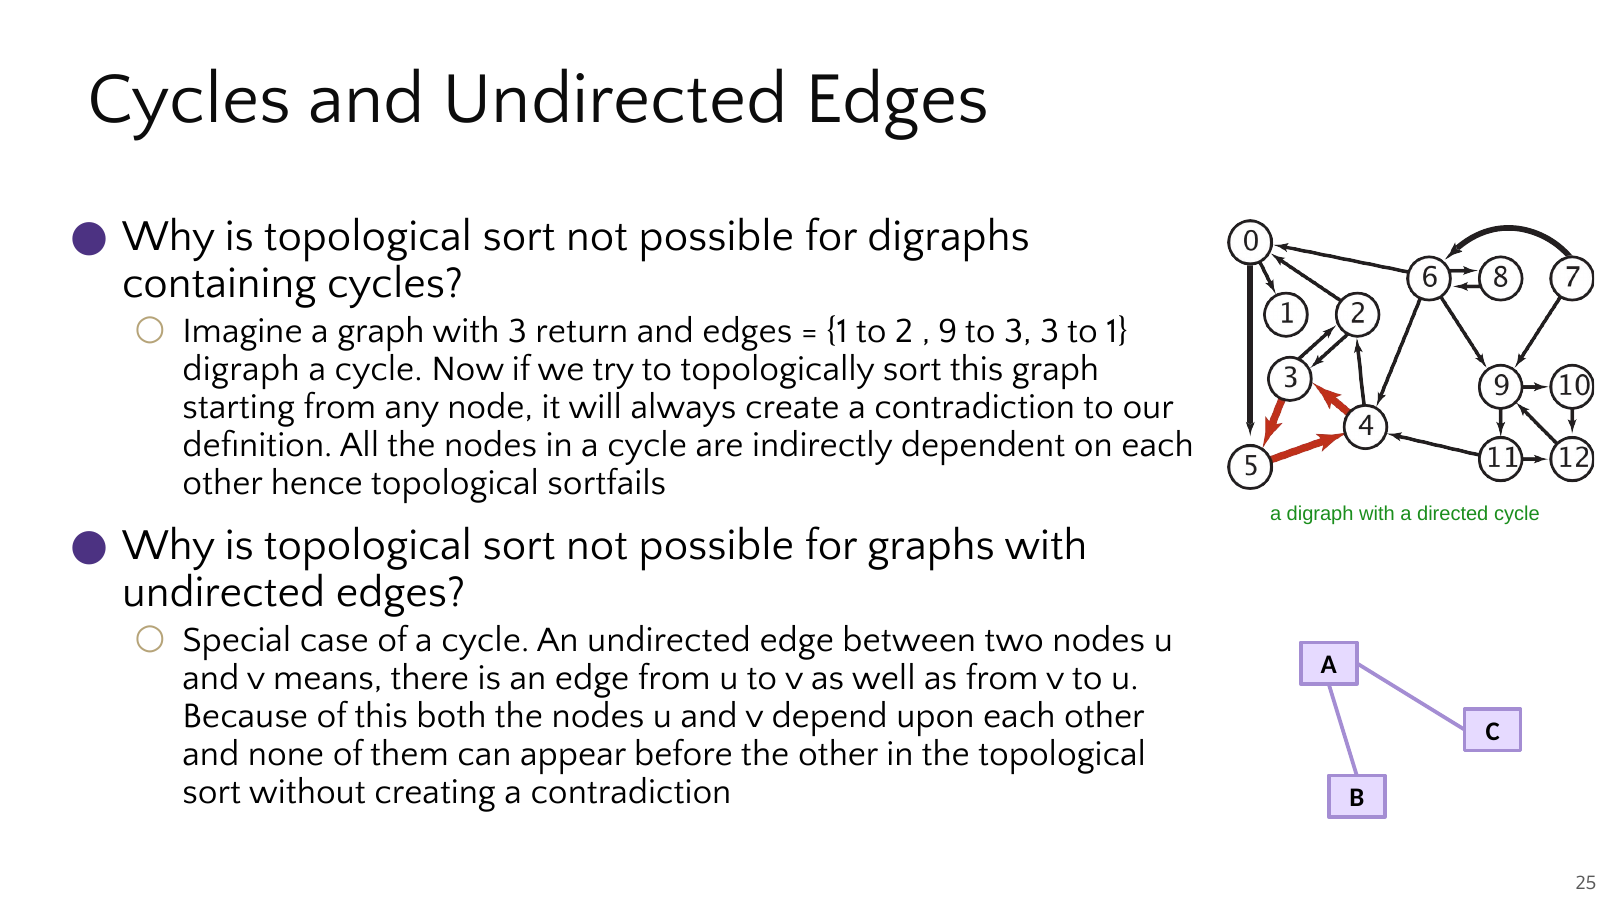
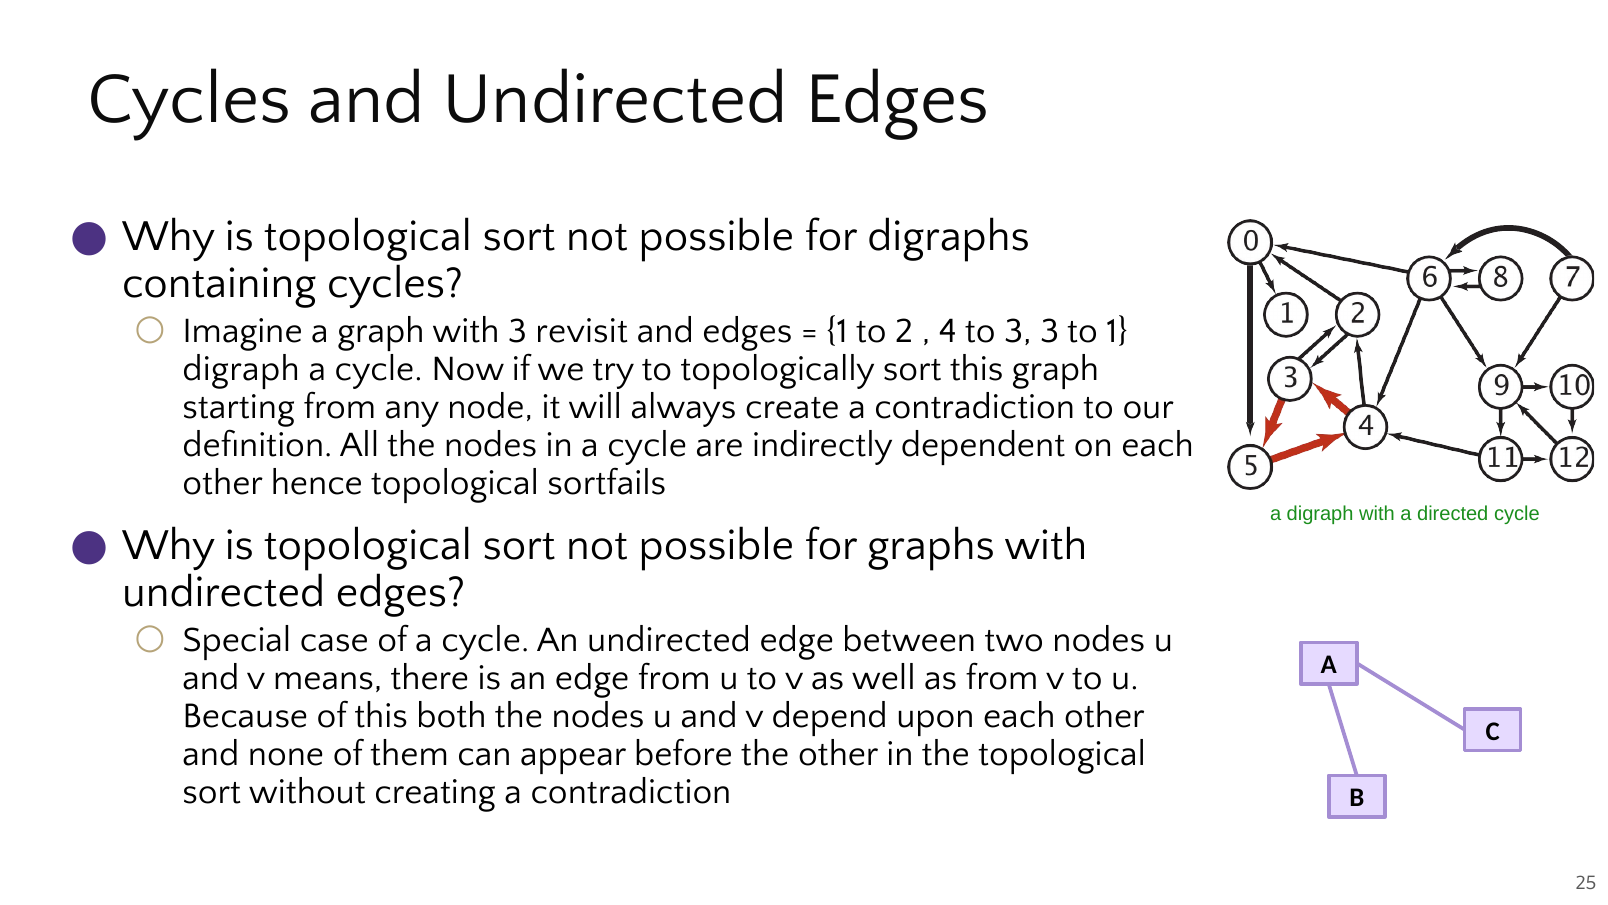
return: return -> revisit (582, 330)
9: 9 -> 4 (948, 330)
